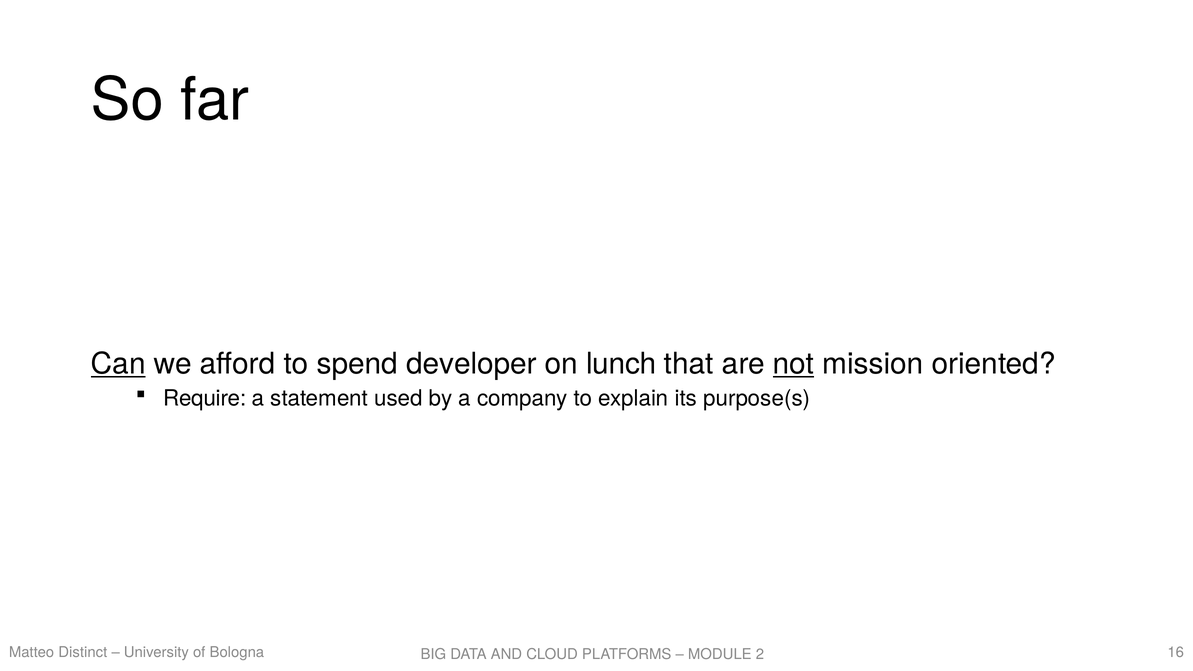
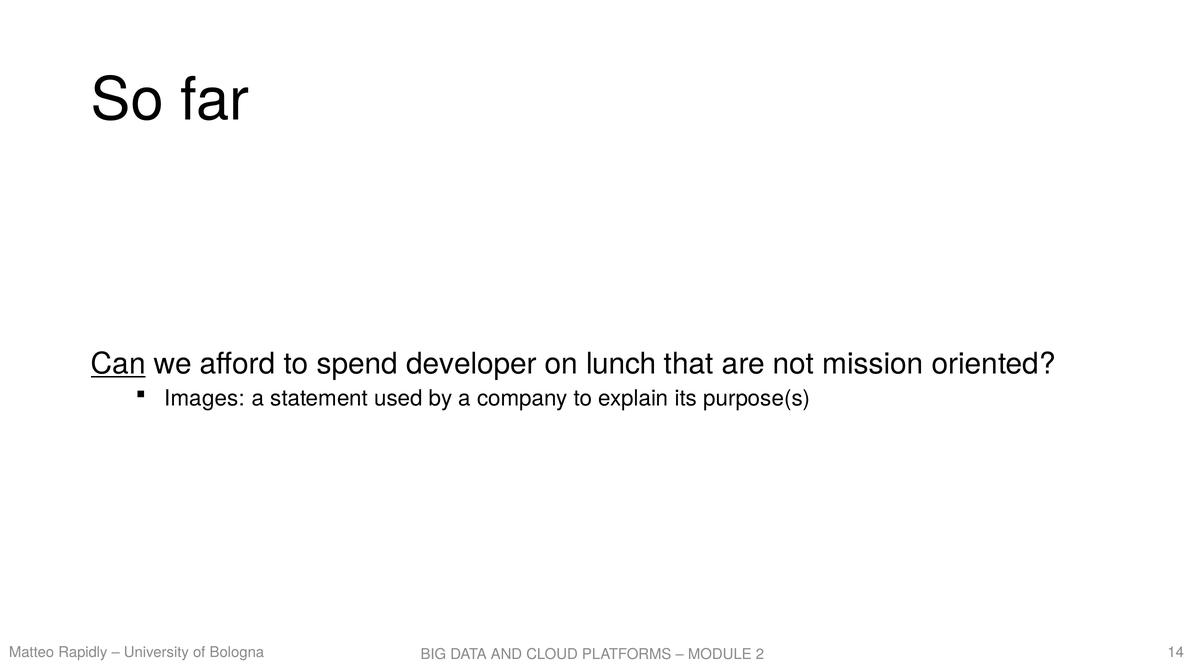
not underline: present -> none (794, 364)
Require: Require -> Images (205, 398)
Distinct: Distinct -> Rapidly (83, 653)
16: 16 -> 14 (1176, 653)
